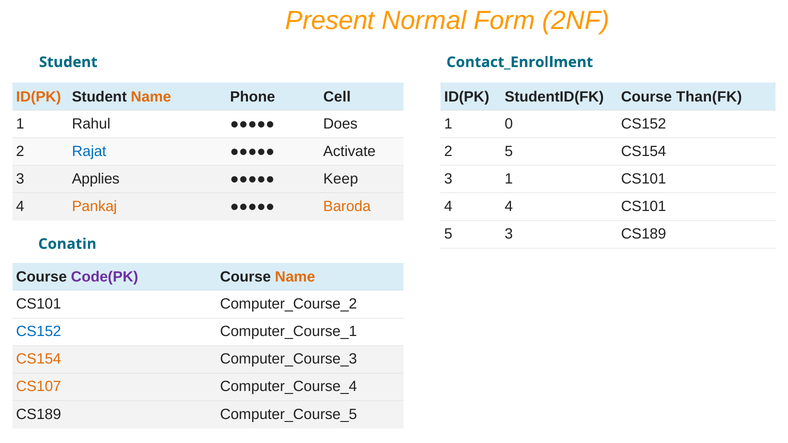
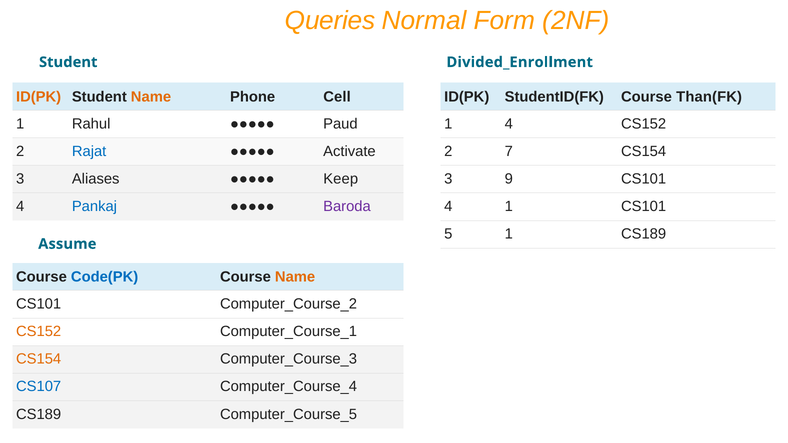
Present: Present -> Queries (330, 21)
Contact_Enrollment: Contact_Enrollment -> Divided_Enrollment (520, 62)
Does: Does -> Paud (340, 124)
1 0: 0 -> 4 (509, 124)
2 5: 5 -> 7 (509, 151)
Applies: Applies -> Aliases (96, 179)
3 1: 1 -> 9 (509, 179)
Pankaj colour: orange -> blue (94, 207)
Baroda colour: orange -> purple (347, 207)
4 4: 4 -> 1 (509, 207)
5 3: 3 -> 1 (509, 234)
Conatin: Conatin -> Assume (67, 244)
Code(PK colour: purple -> blue (105, 277)
CS152 colour: blue -> orange (39, 332)
CS107 colour: orange -> blue (39, 387)
